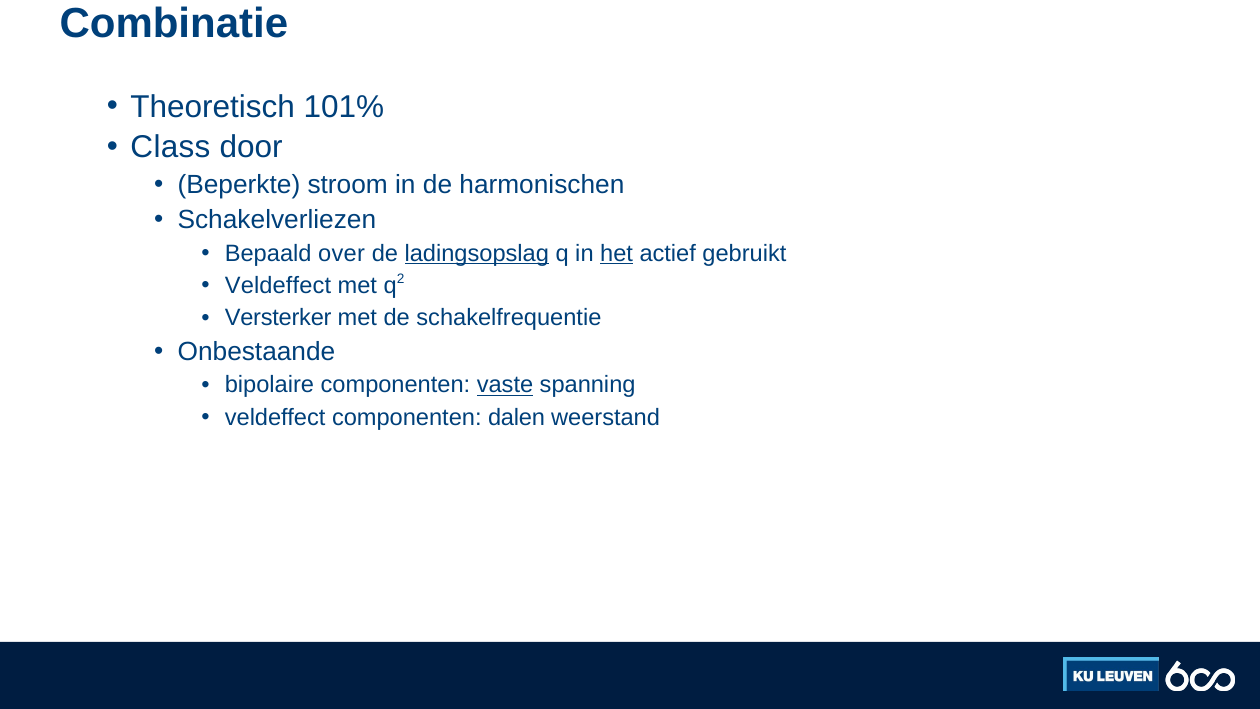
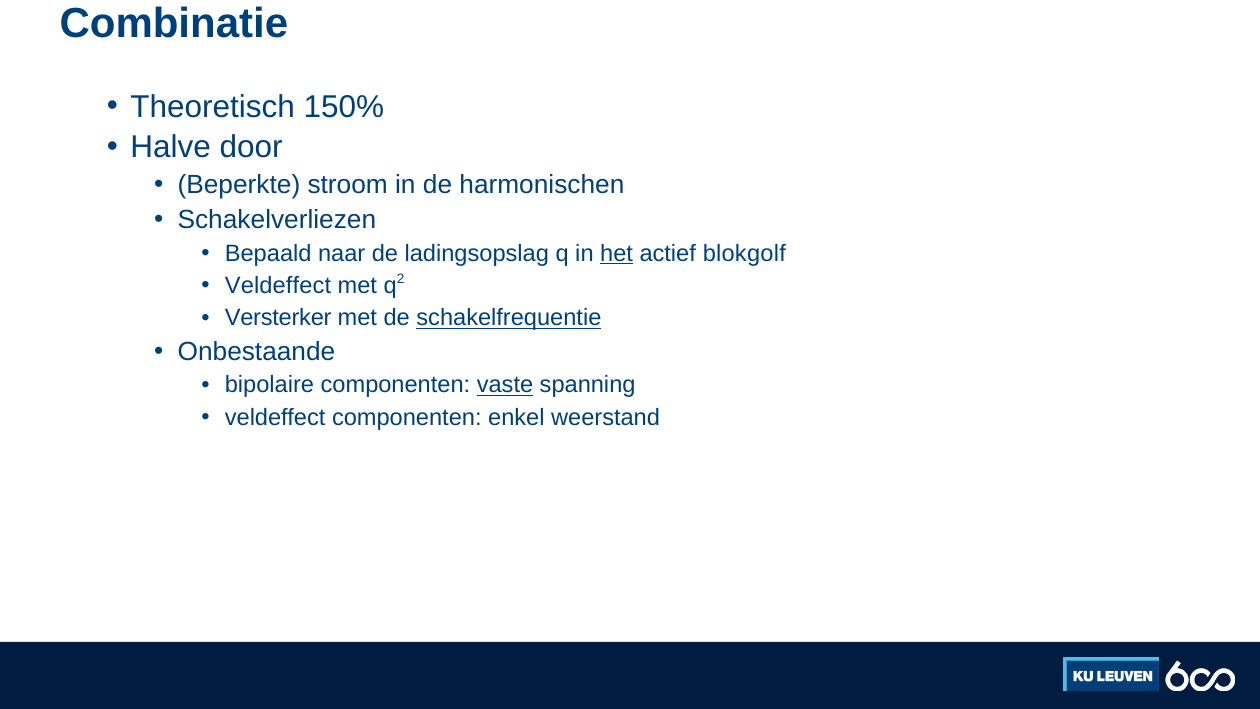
101%: 101% -> 150% (344, 107)
Class: Class -> Halve (171, 147)
over: over -> naar (342, 253)
ladingsopslag underline: present -> none (477, 253)
gebruikt: gebruikt -> blokgolf (744, 253)
schakelfrequentie underline: none -> present (509, 318)
dalen: dalen -> enkel (516, 417)
